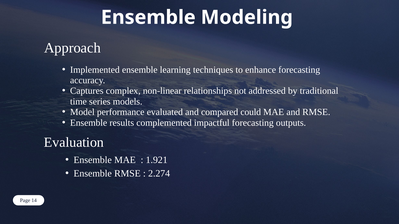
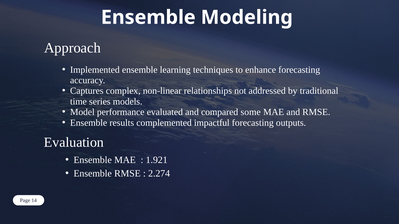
could: could -> some (251, 112)
